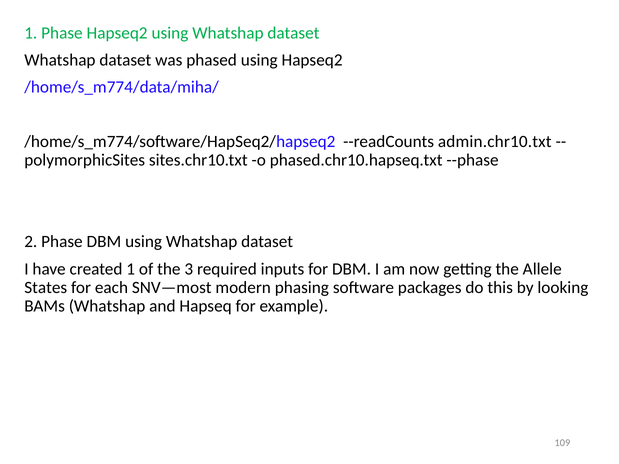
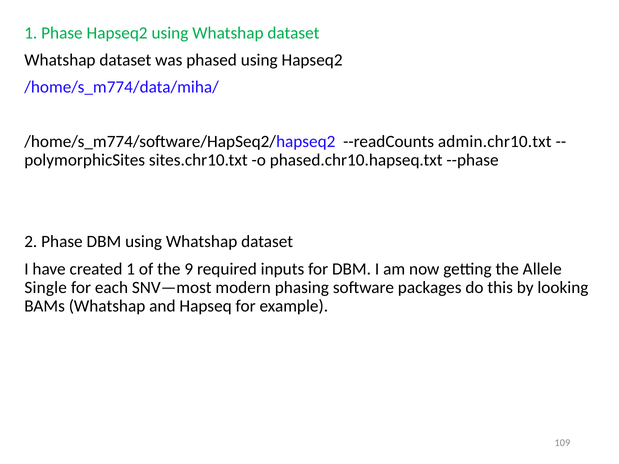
3: 3 -> 9 (189, 269)
States: States -> Single (46, 288)
